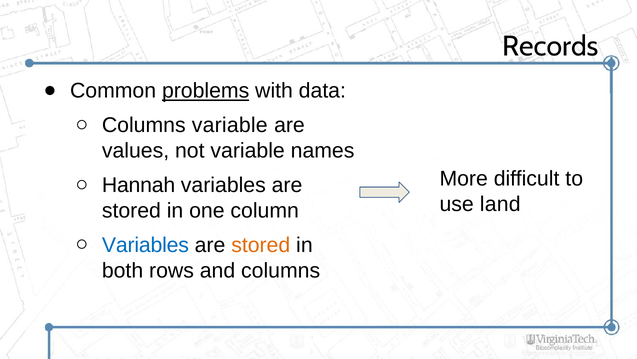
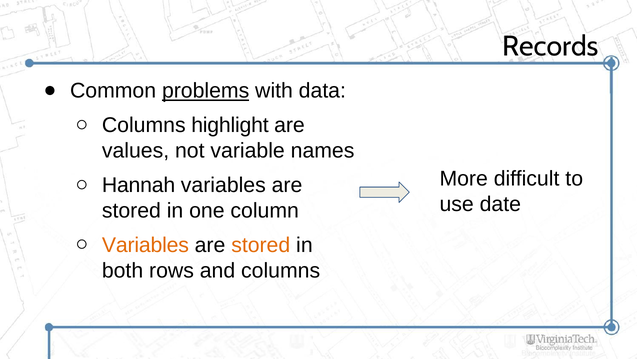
Columns variable: variable -> highlight (230, 125)
land: land -> date (500, 204)
Variables colour: blue -> orange (145, 245)
